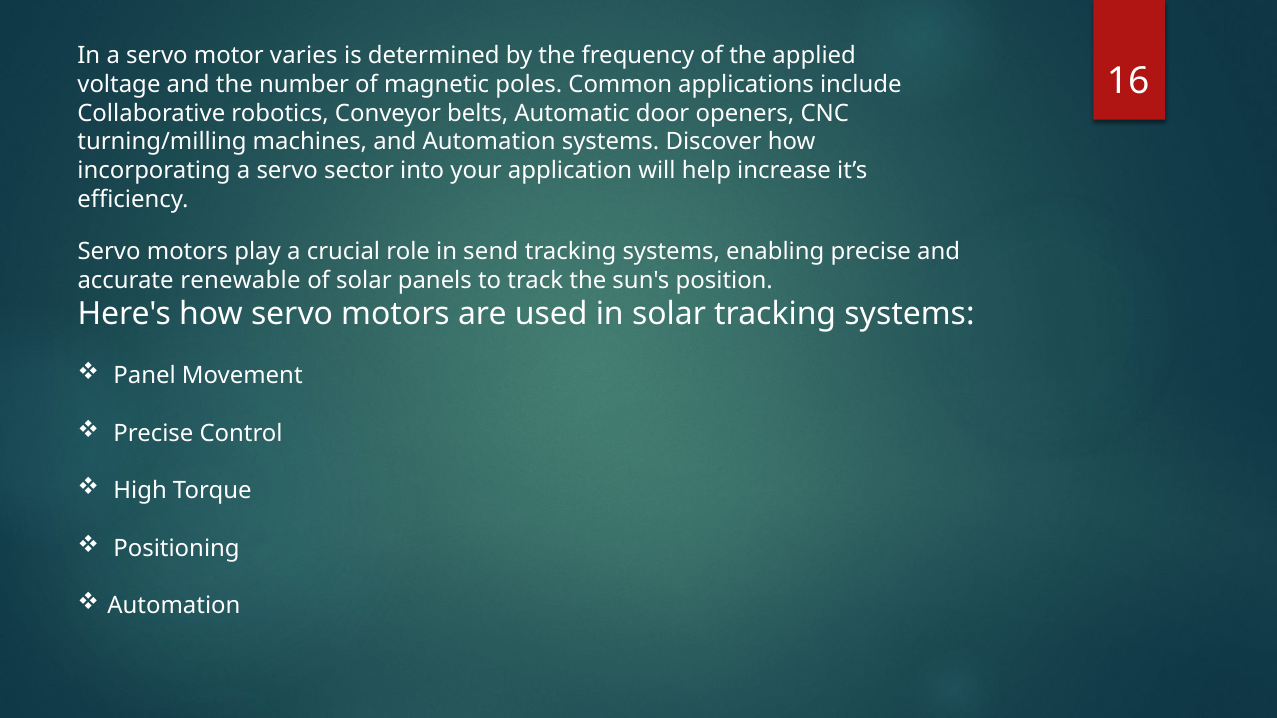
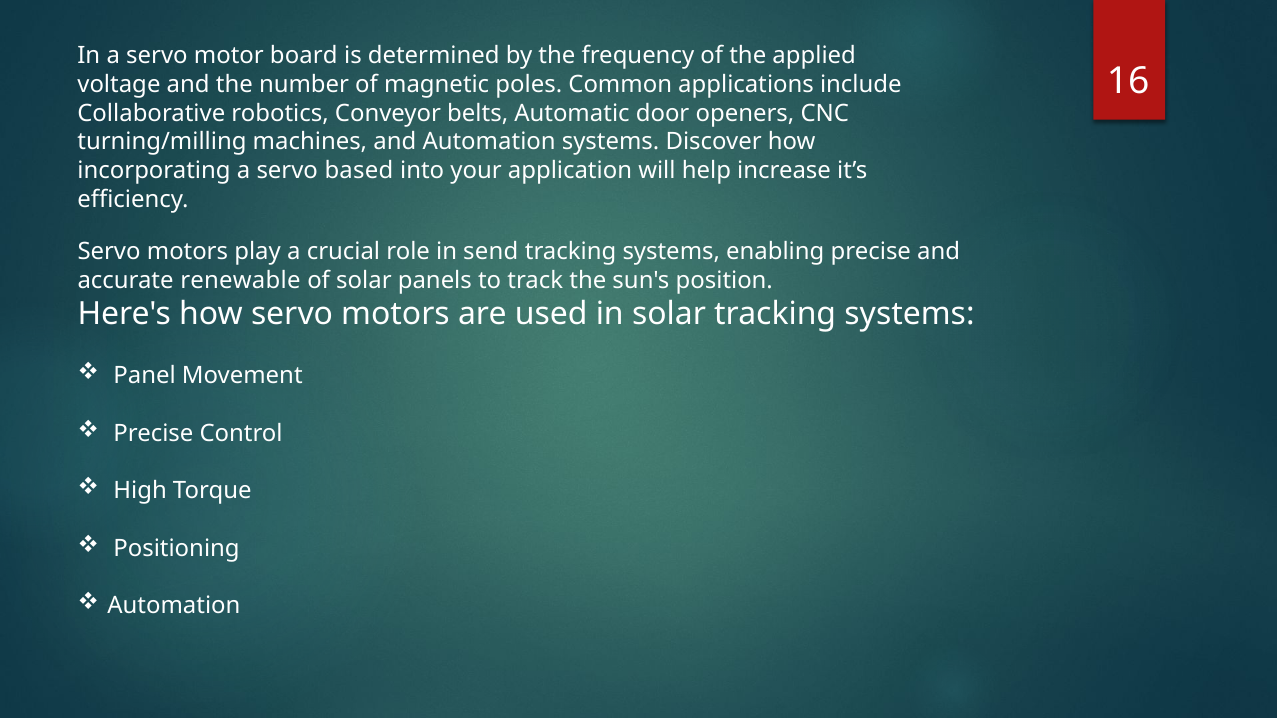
varies: varies -> board (304, 56)
sector: sector -> based (359, 171)
